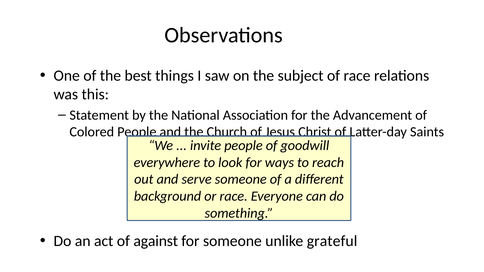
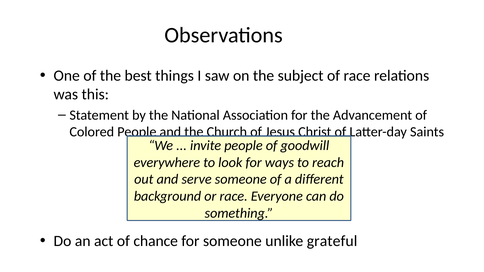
against: against -> chance (156, 241)
